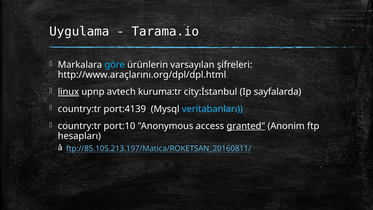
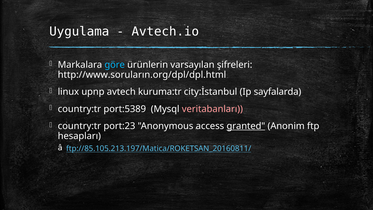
Tarama.io: Tarama.io -> Avtech.io (165, 31)
http://www.araçlarını.org/dpl/dpl.html: http://www.araçlarını.org/dpl/dpl.html -> http://www.soruların.org/dpl/dpl.html (142, 75)
linux underline: present -> none (68, 92)
port:4139: port:4139 -> port:5389 (125, 109)
veritabanları colour: light blue -> pink (212, 109)
port:10: port:10 -> port:23 (119, 126)
